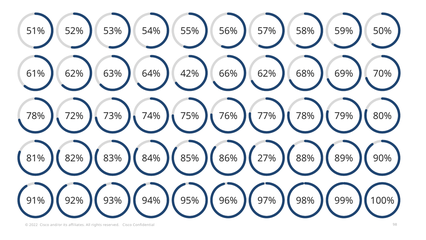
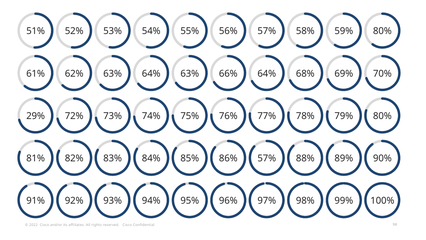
50%: 50% -> 80% (382, 31)
42%: 42% -> 63% (190, 74)
62%: 62% -> 64% (267, 74)
78%: 78% -> 29% (36, 116)
27%: 27% -> 57% (267, 158)
